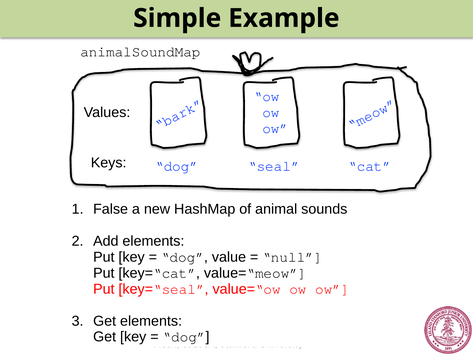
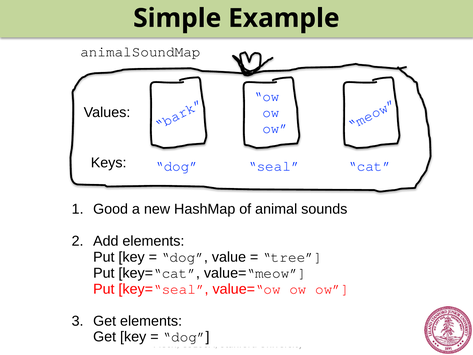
False: False -> Good (111, 209)
null: null -> tree (292, 257)
